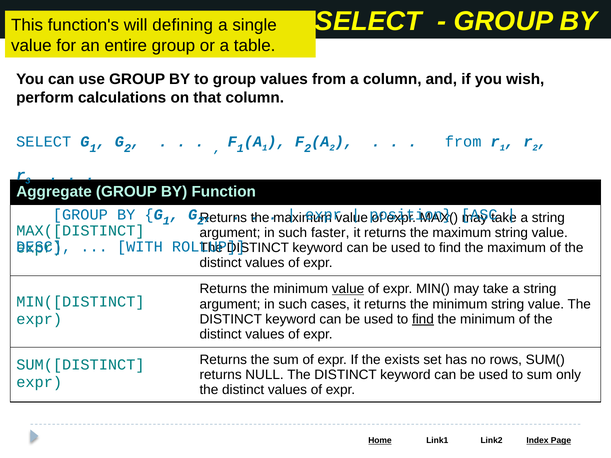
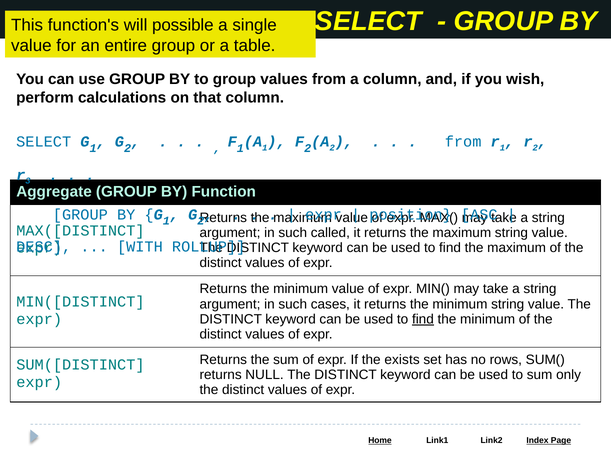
defining: defining -> possible (183, 25)
faster: faster -> called (330, 233)
value underline: present -> none (348, 289)
